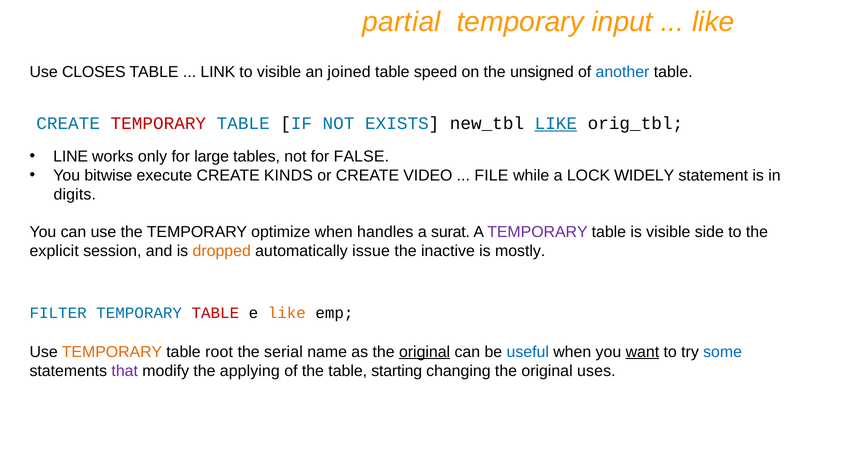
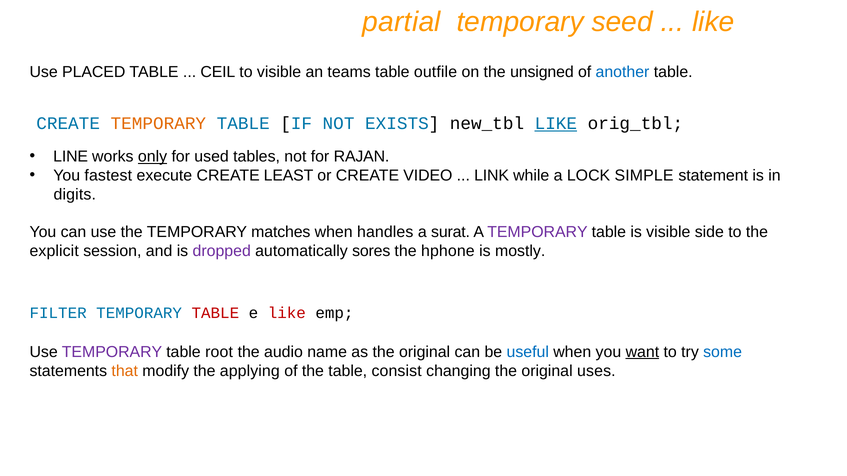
input: input -> seed (622, 22)
CLOSES: CLOSES -> PLACED (94, 72)
LINK: LINK -> CEIL (218, 72)
joined: joined -> teams (349, 72)
speed: speed -> outfile (435, 72)
TEMPORARY colour: red -> orange (158, 124)
only underline: none -> present (153, 157)
large: large -> used (212, 157)
FALSE: FALSE -> RAJAN (362, 157)
bitwise: bitwise -> fastest (108, 176)
KINDS: KINDS -> LEAST (289, 176)
FILE: FILE -> LINK (492, 176)
WIDELY: WIDELY -> SIMPLE (644, 176)
optimize: optimize -> matches (281, 232)
dropped colour: orange -> purple (222, 251)
issue: issue -> sores (371, 251)
inactive: inactive -> hphone (448, 251)
like colour: orange -> red (287, 313)
TEMPORARY colour: orange -> purple (112, 352)
serial: serial -> audio (284, 352)
original underline: present -> none (425, 352)
that colour: purple -> orange (125, 371)
starting: starting -> consist (397, 371)
